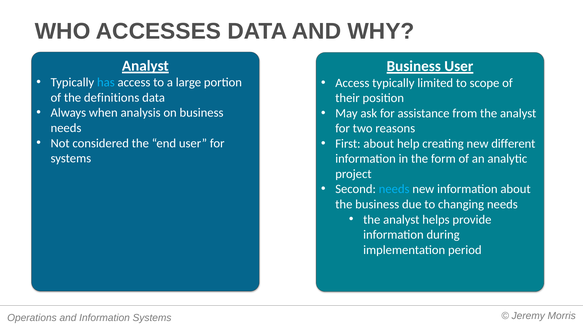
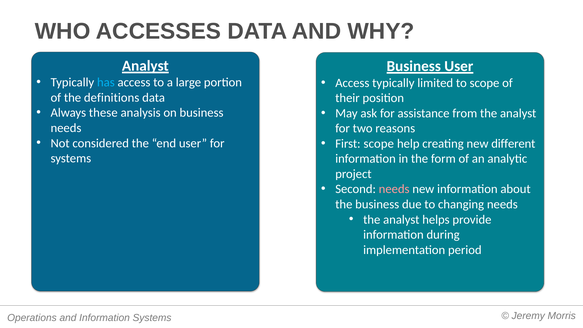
when: when -> these (103, 113)
First about: about -> scope (379, 144)
needs colour: light blue -> pink (394, 189)
